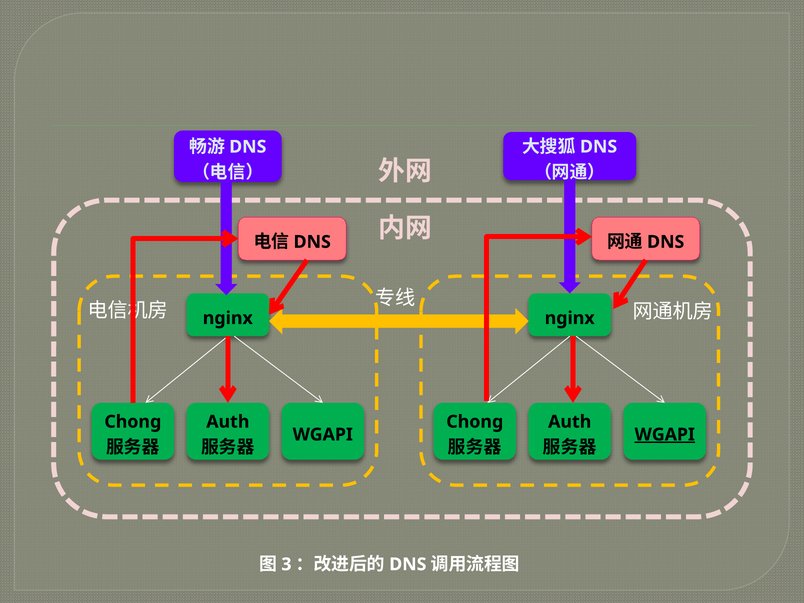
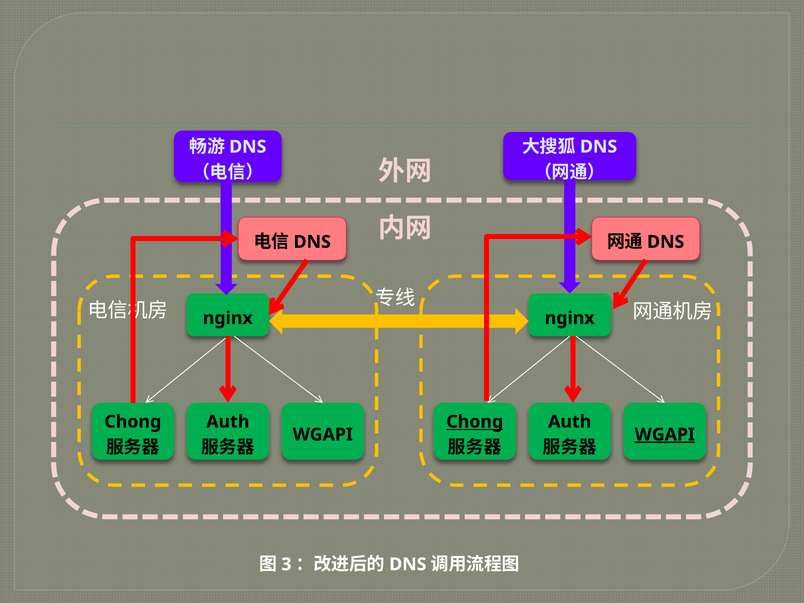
Chong underline: none -> present (475, 422)
